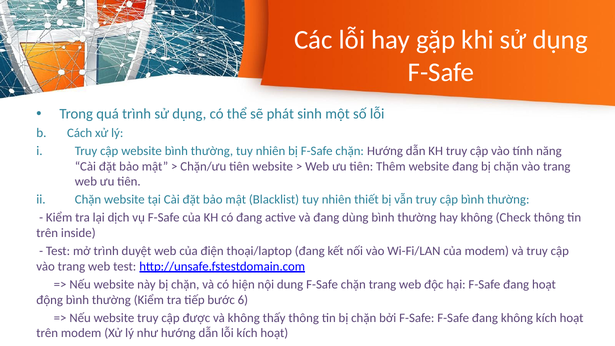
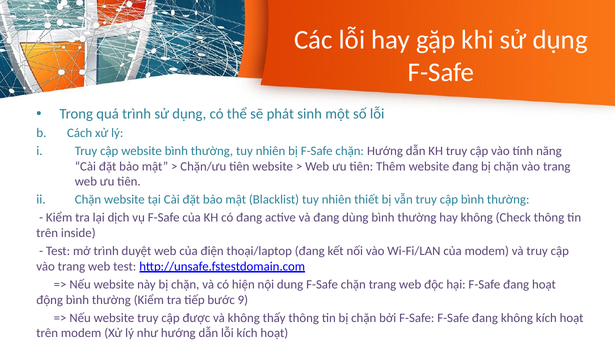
6: 6 -> 9 (243, 300)
